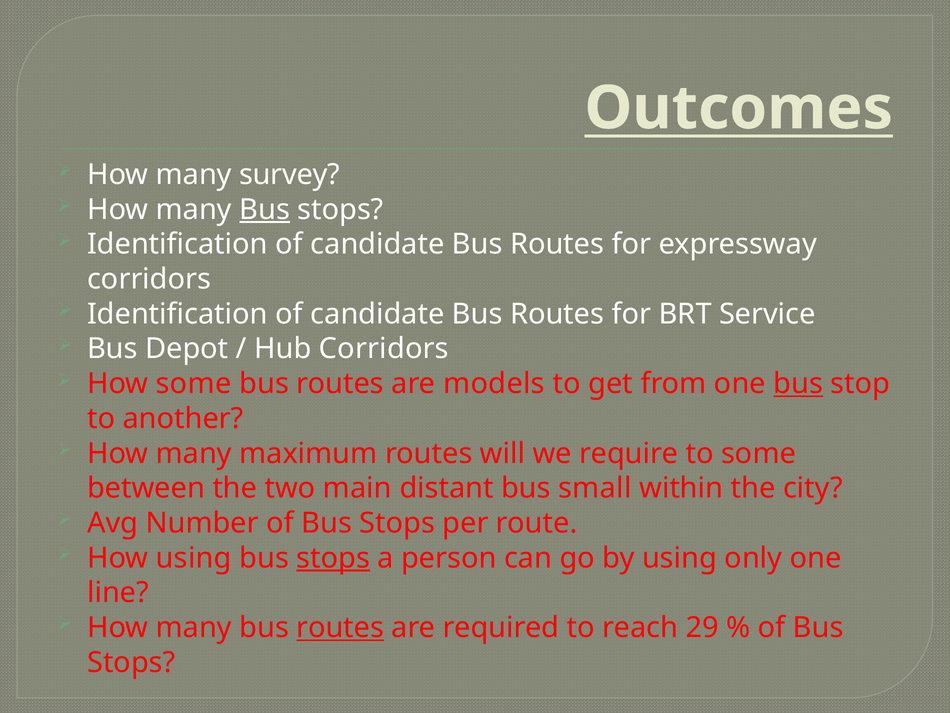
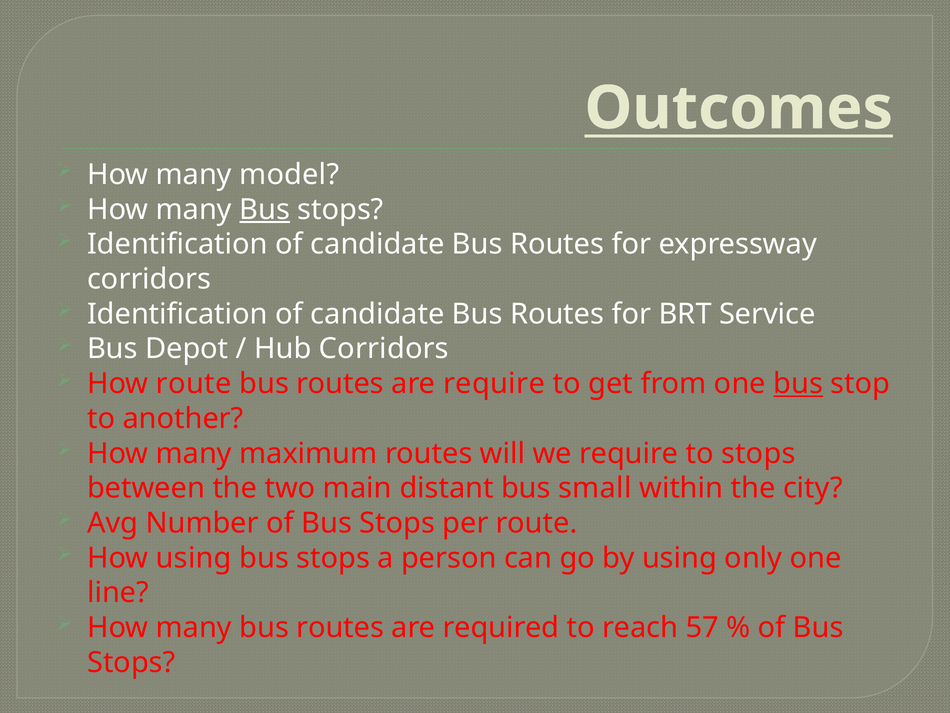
survey: survey -> model (289, 175)
How some: some -> route (194, 383)
are models: models -> require (494, 383)
to some: some -> stops (758, 453)
stops underline: present -> none (333, 558)
routes underline: present -> none (340, 627)
29: 29 -> 57 (702, 627)
